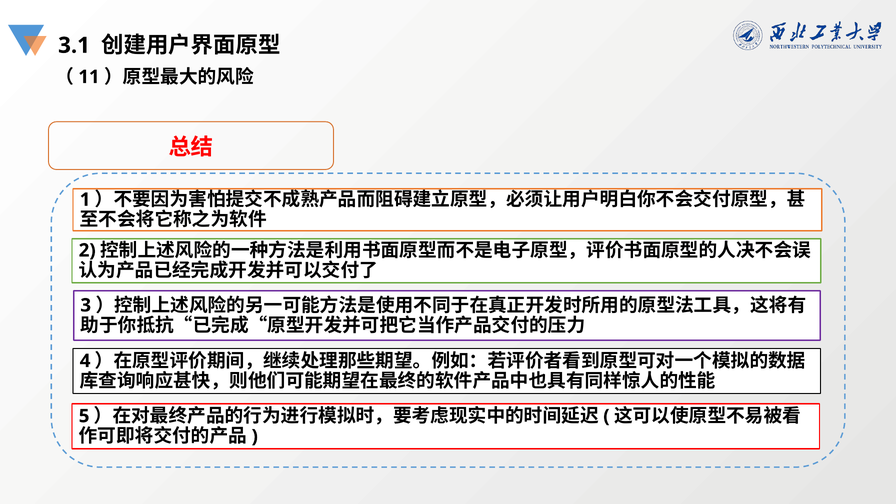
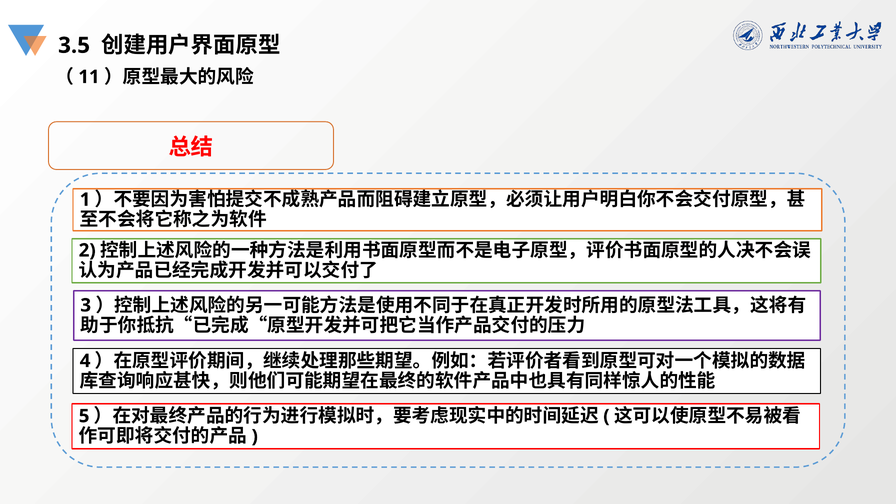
3.1: 3.1 -> 3.5 (74, 45)
